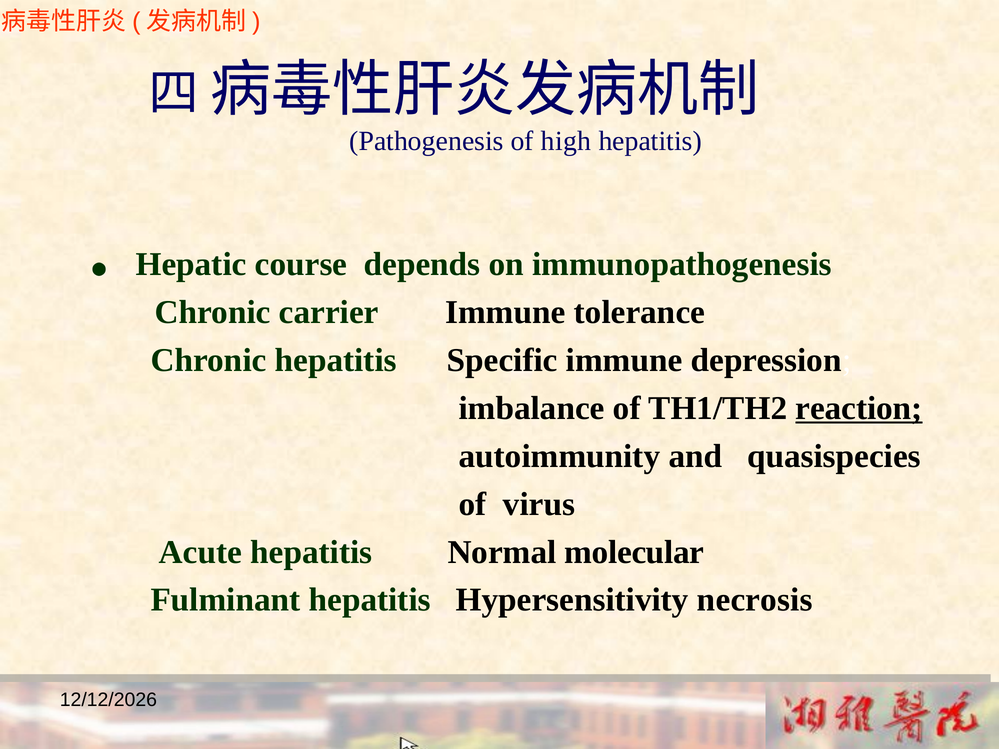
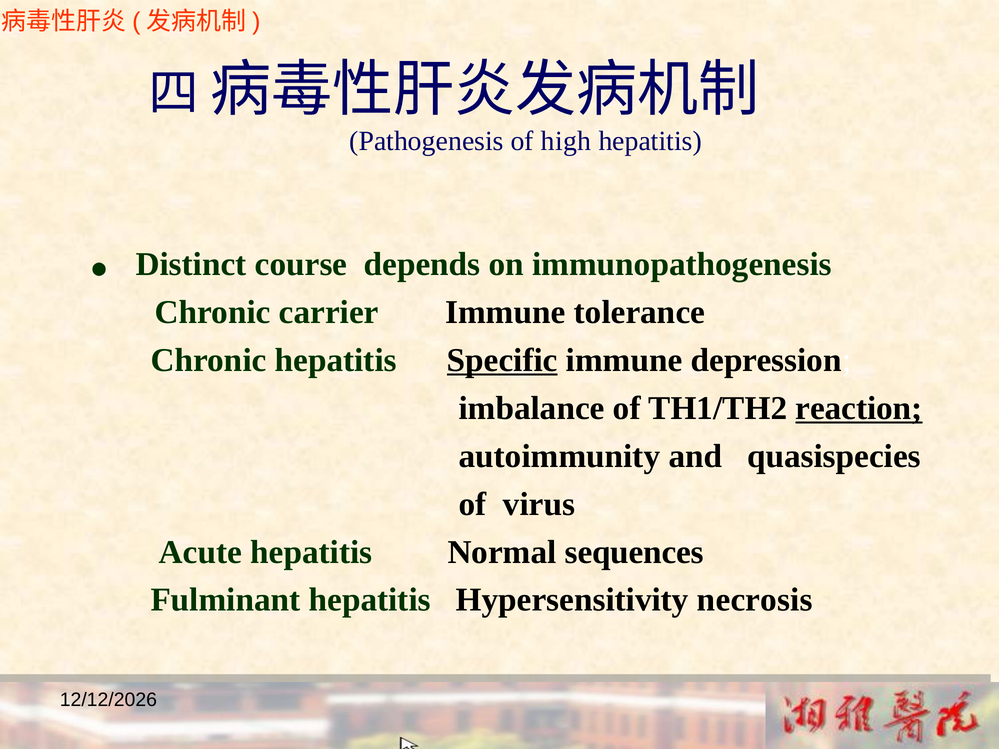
Hepatic: Hepatic -> Distinct (191, 265)
Specific underline: none -> present (502, 360)
molecular: molecular -> sequences (634, 552)
